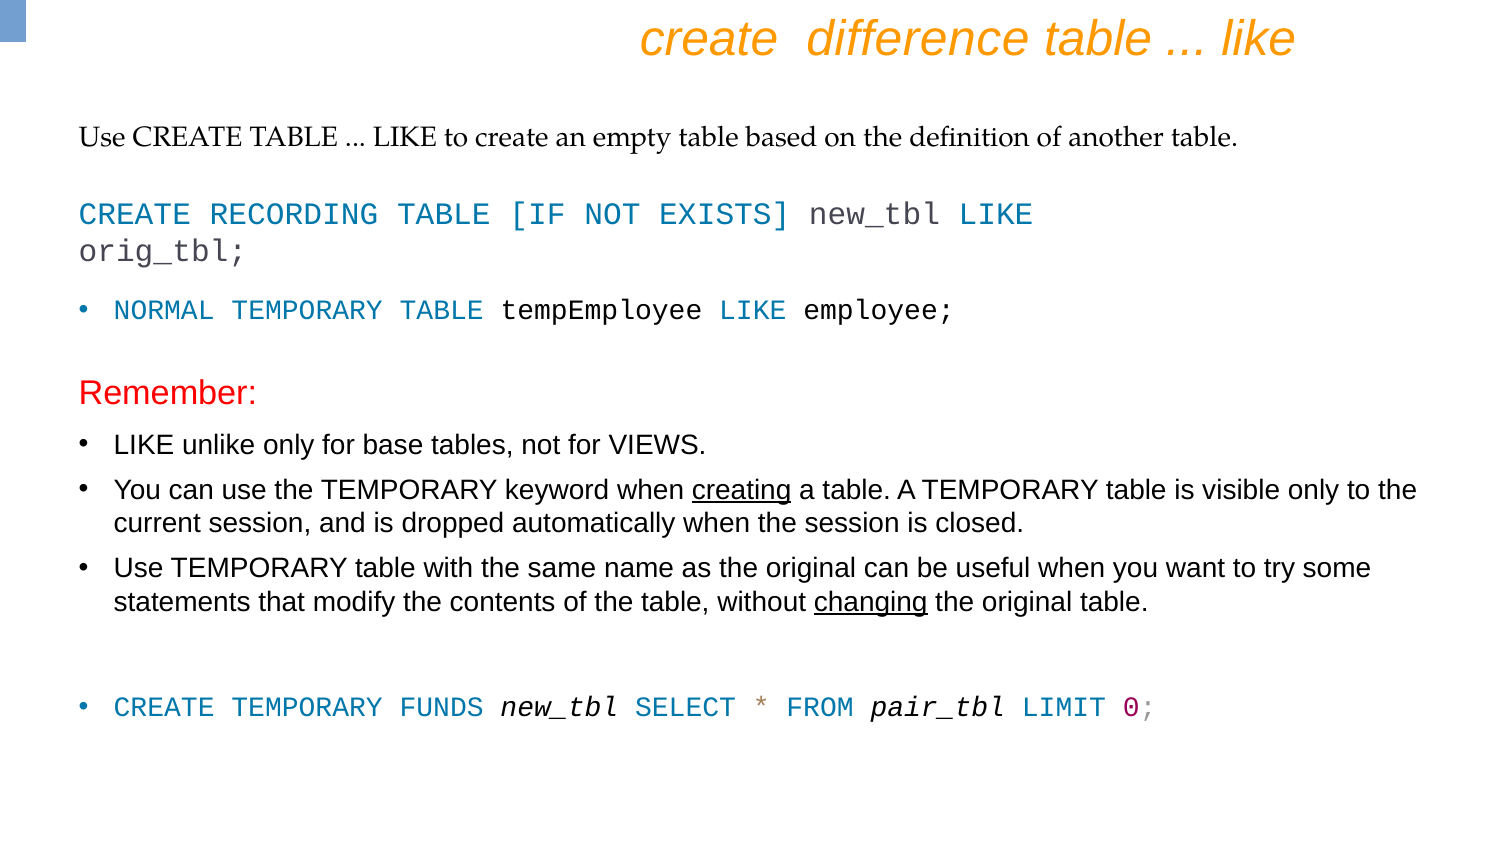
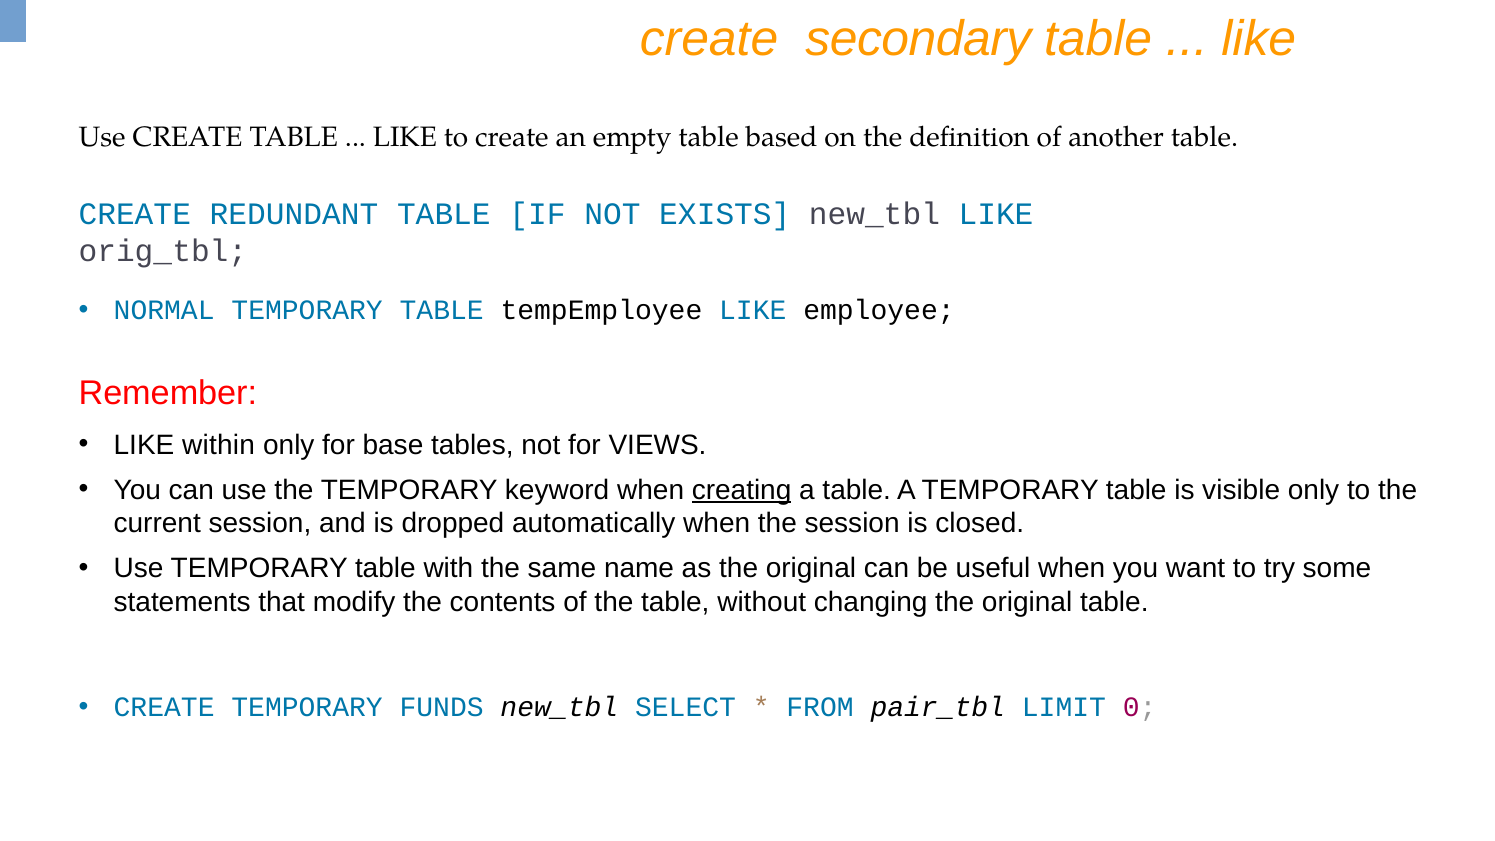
difference: difference -> secondary (918, 39)
RECORDING: RECORDING -> REDUNDANT (294, 214)
unlike: unlike -> within (218, 445)
changing underline: present -> none (871, 602)
